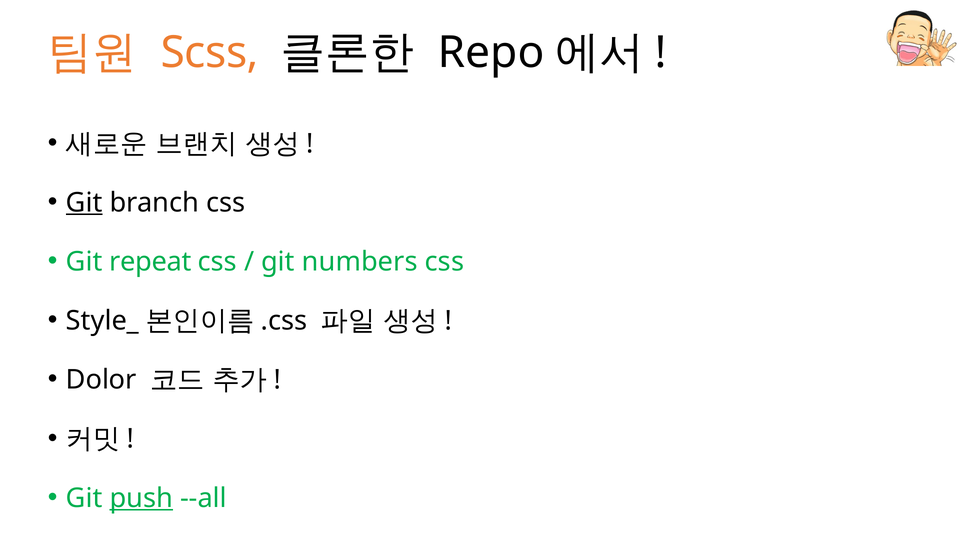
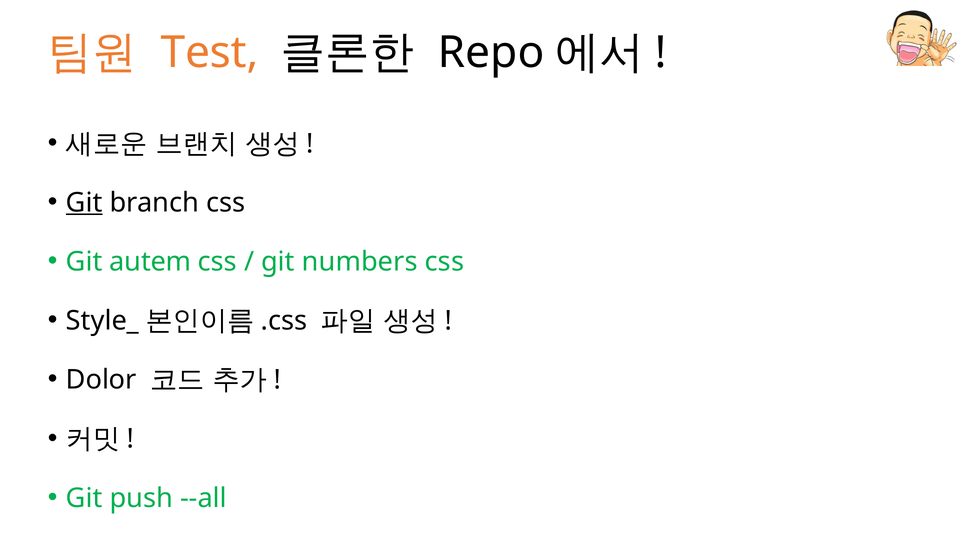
Scss: Scss -> Test (210, 53)
repeat: repeat -> autem (150, 262)
push underline: present -> none (141, 499)
